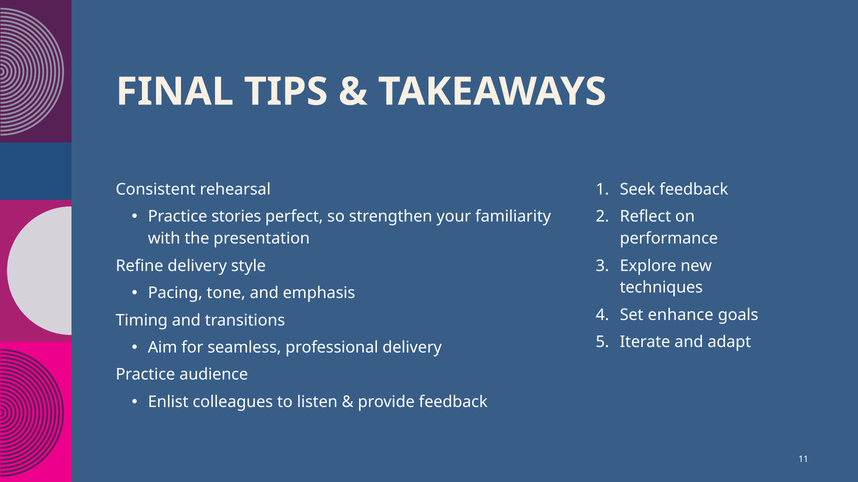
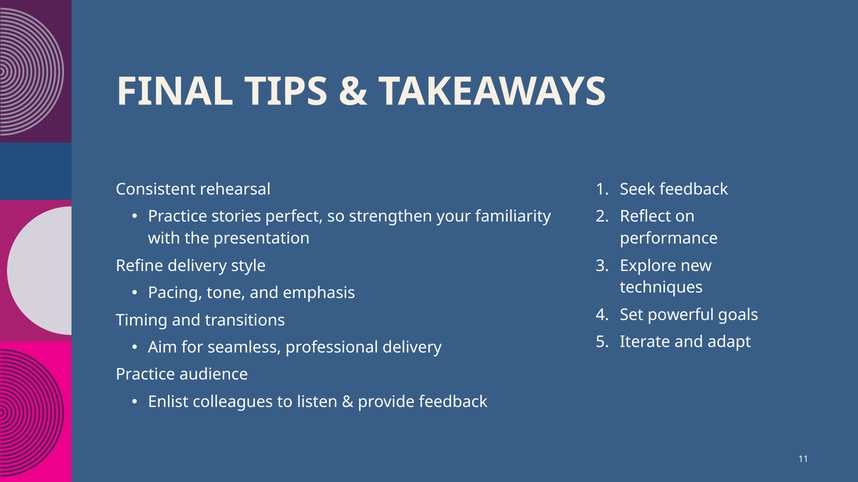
enhance: enhance -> powerful (681, 315)
